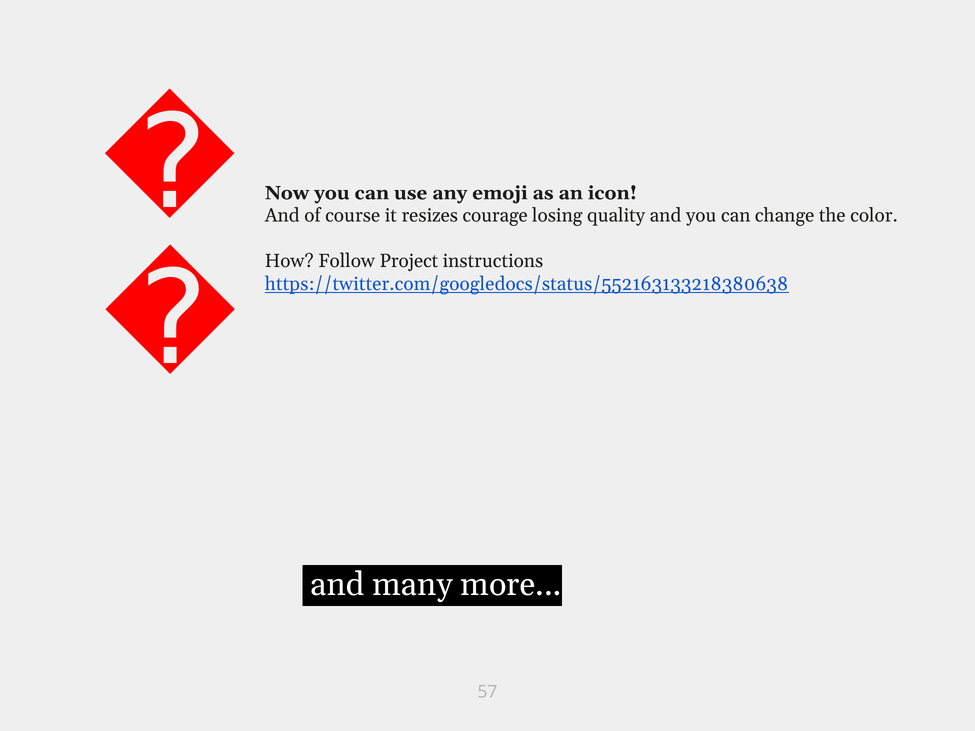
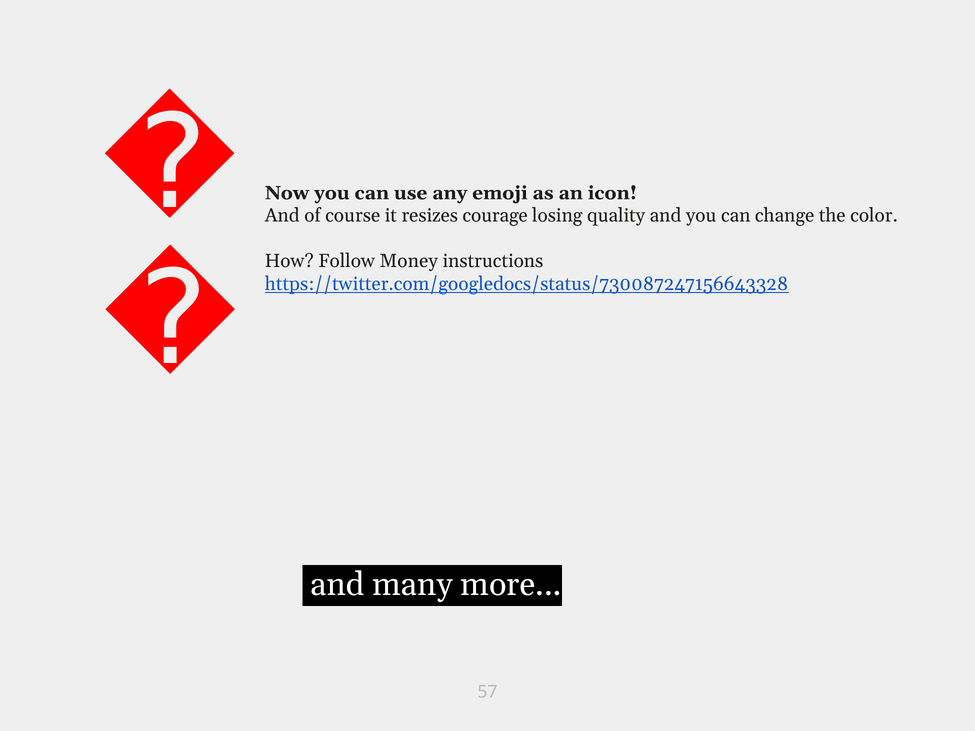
Project: Project -> Money (409, 261)
https://twitter.com/googledocs/status/552163133218380638: https://twitter.com/googledocs/status/552163133218380638 -> https://twitter.com/googledocs/status/730087247156643328 (527, 284)
